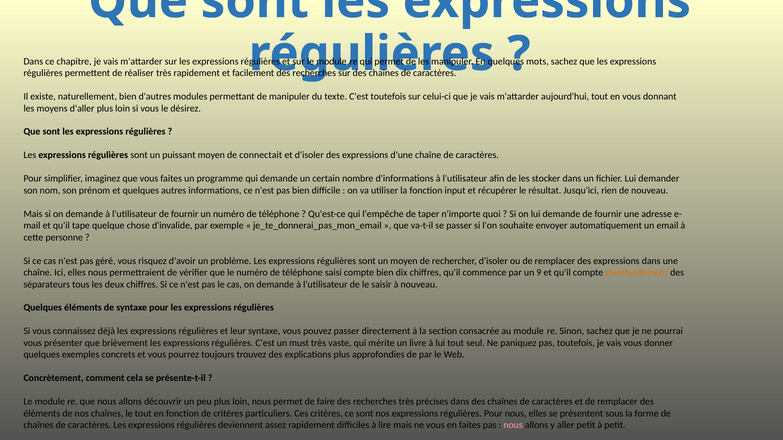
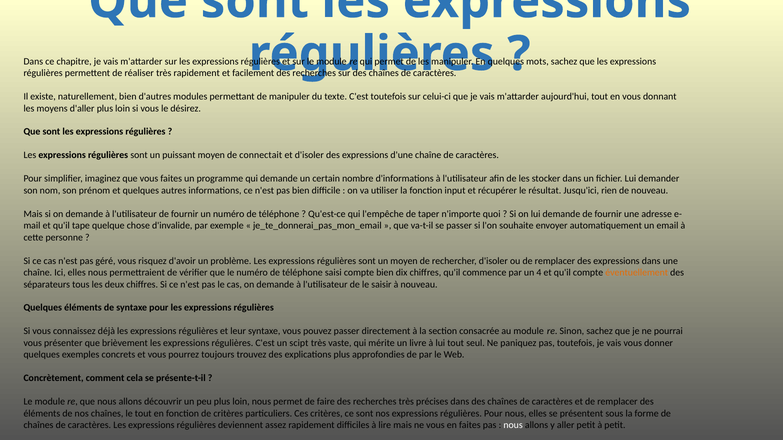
9: 9 -> 4 (539, 273)
must: must -> scipt (299, 343)
nous colour: pink -> white (513, 426)
